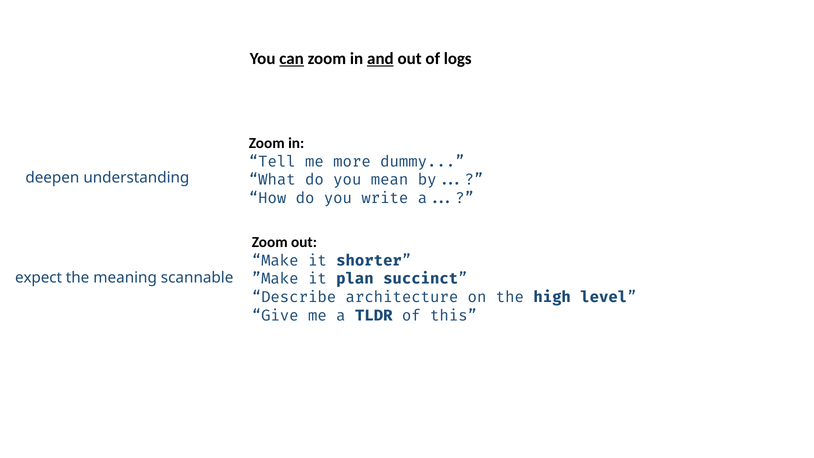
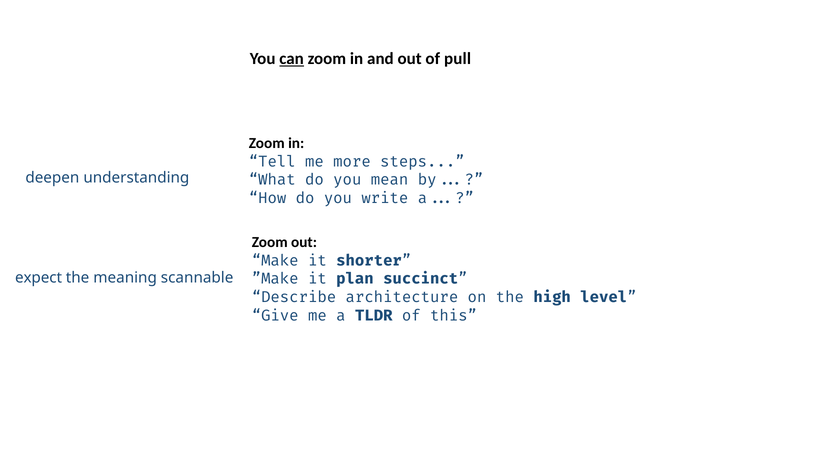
and underline: present -> none (380, 59)
logs: logs -> pull (458, 59)
dummy: dummy -> steps (422, 162)
